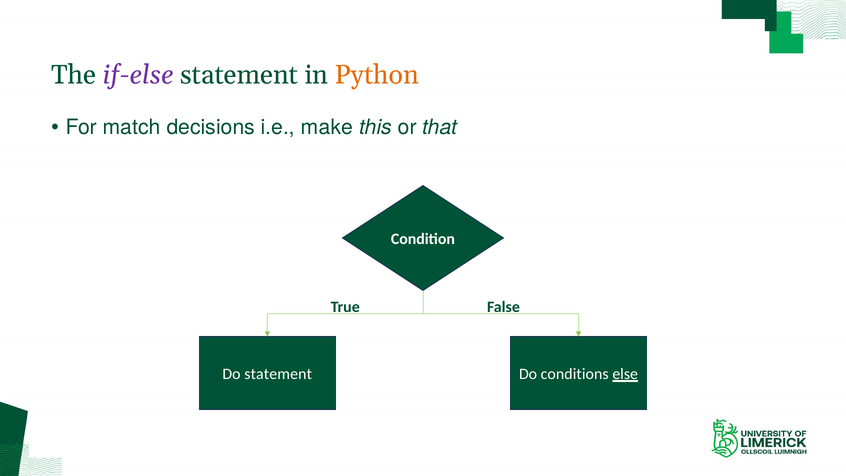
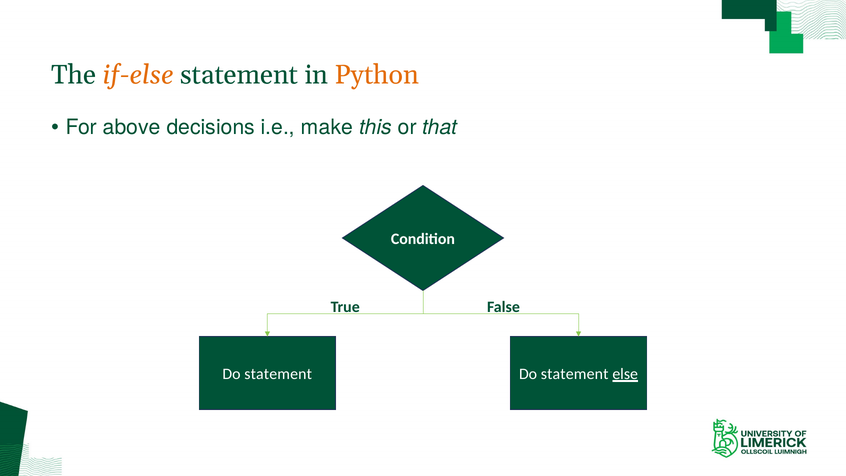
if-else colour: purple -> orange (138, 75)
match: match -> above (132, 127)
conditions: conditions -> statement (575, 374)
